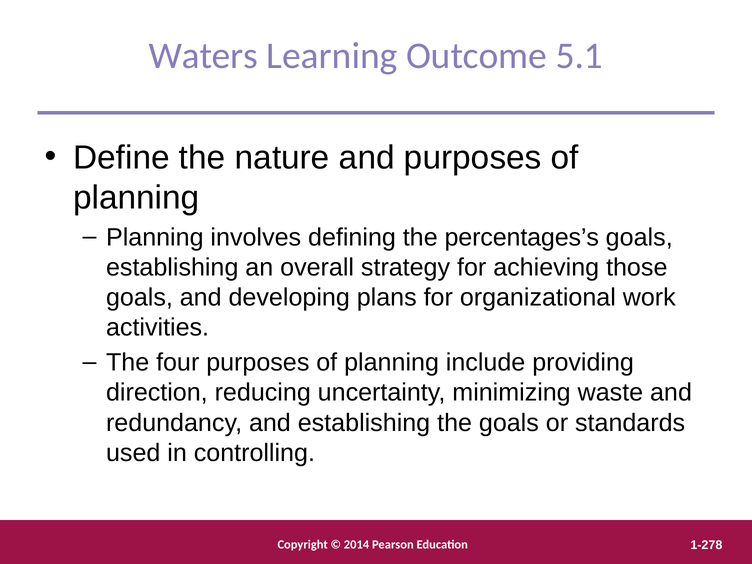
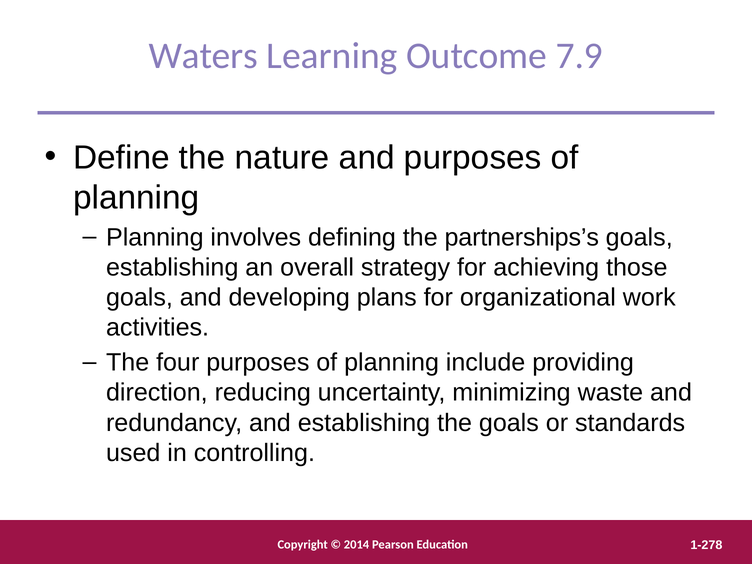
5.1: 5.1 -> 7.9 (579, 56)
percentages’s: percentages’s -> partnerships’s (522, 237)
